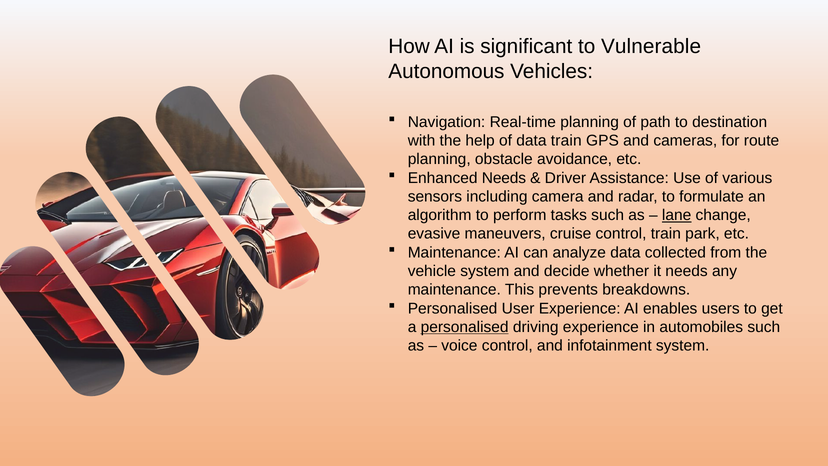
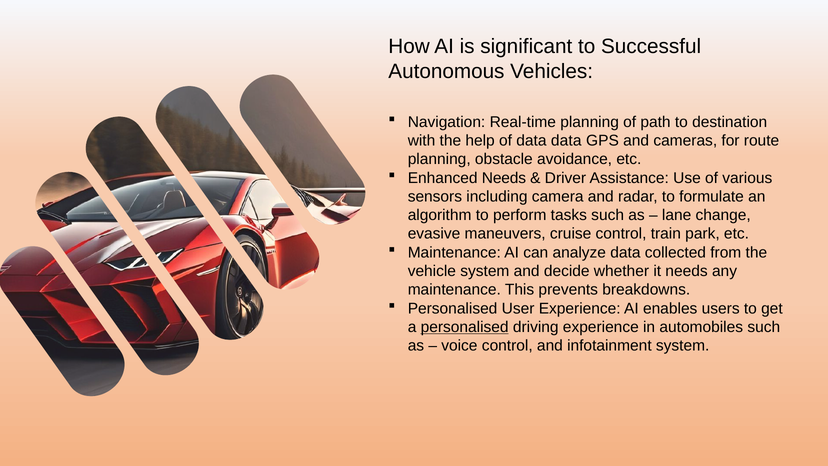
Vulnerable: Vulnerable -> Successful (651, 46)
data train: train -> data (566, 141)
lane underline: present -> none (677, 215)
